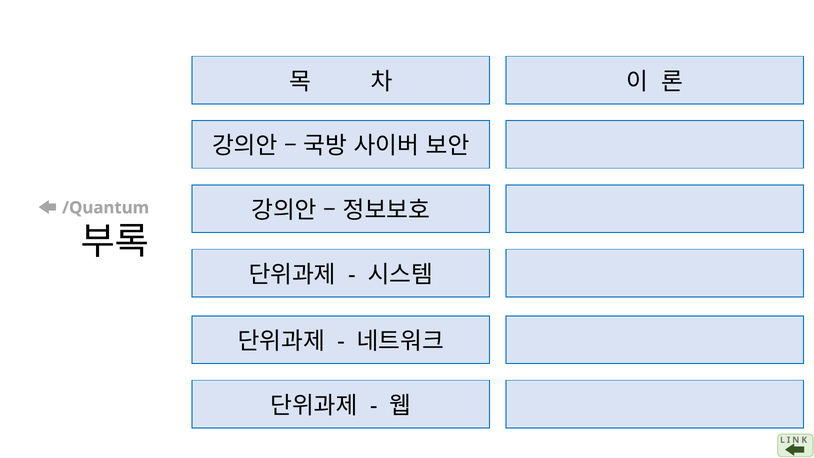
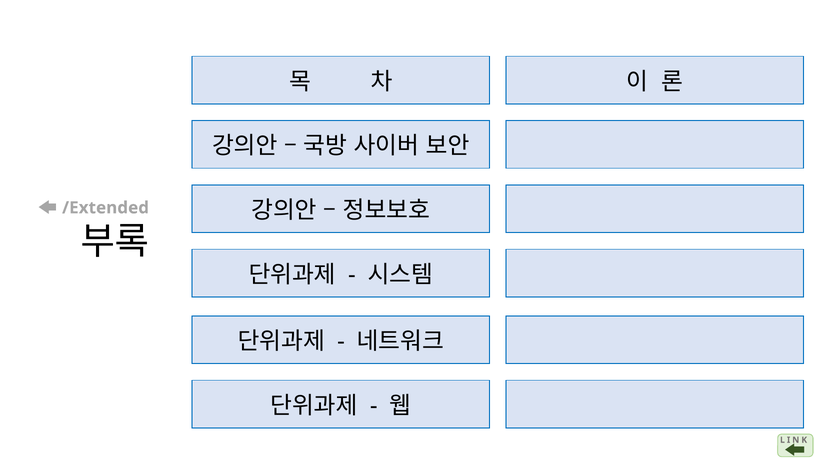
/Quantum: /Quantum -> /Extended (106, 208)
